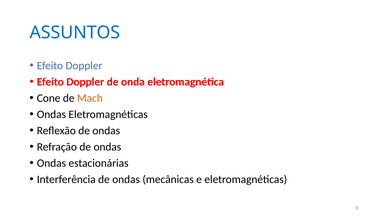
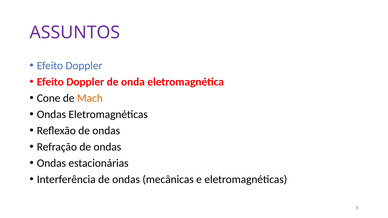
ASSUNTOS colour: blue -> purple (75, 33)
